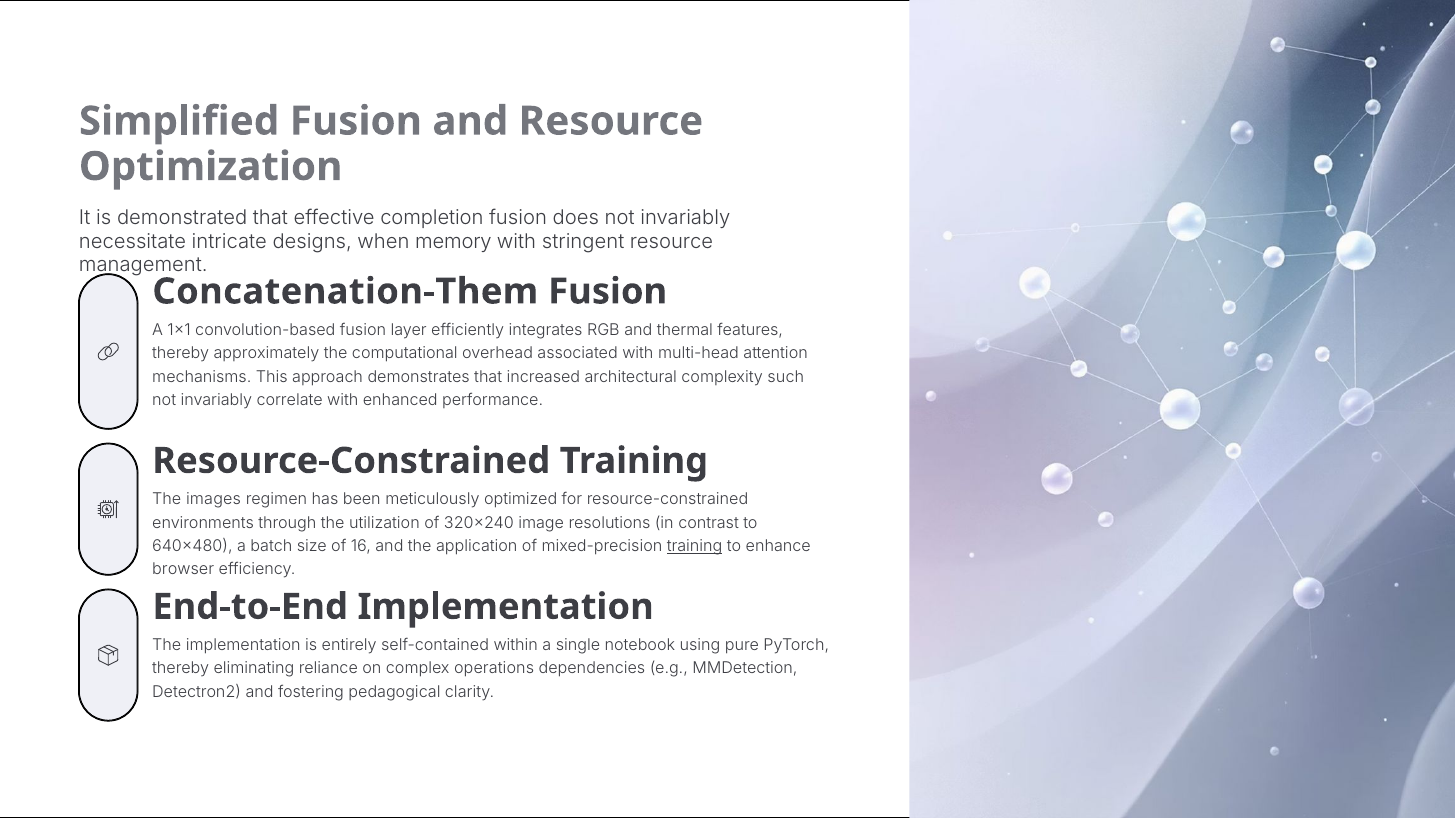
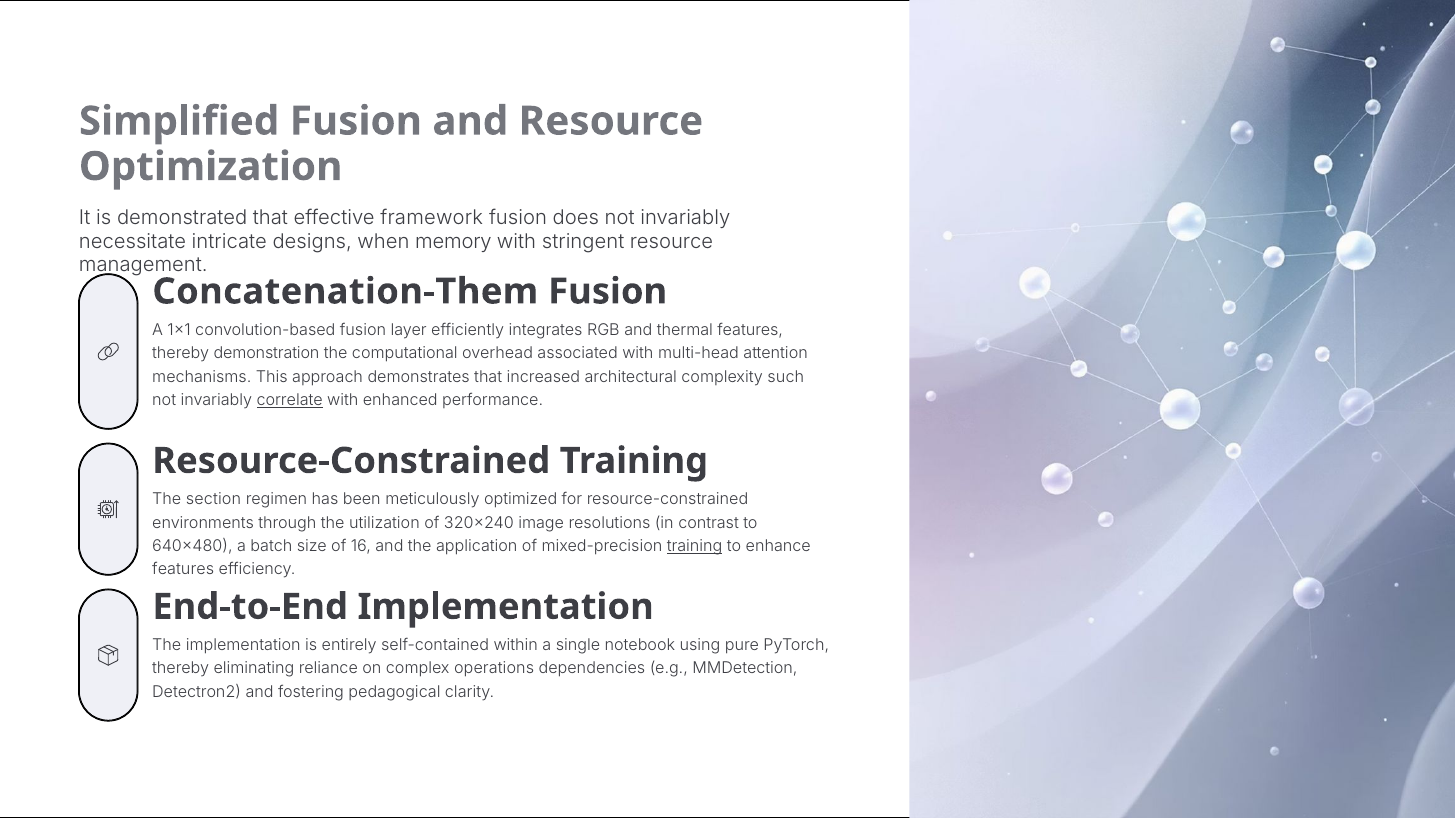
completion: completion -> framework (432, 218)
approximately: approximately -> demonstration (266, 354)
correlate underline: none -> present (290, 400)
images: images -> section (214, 500)
browser: browser -> features (183, 570)
